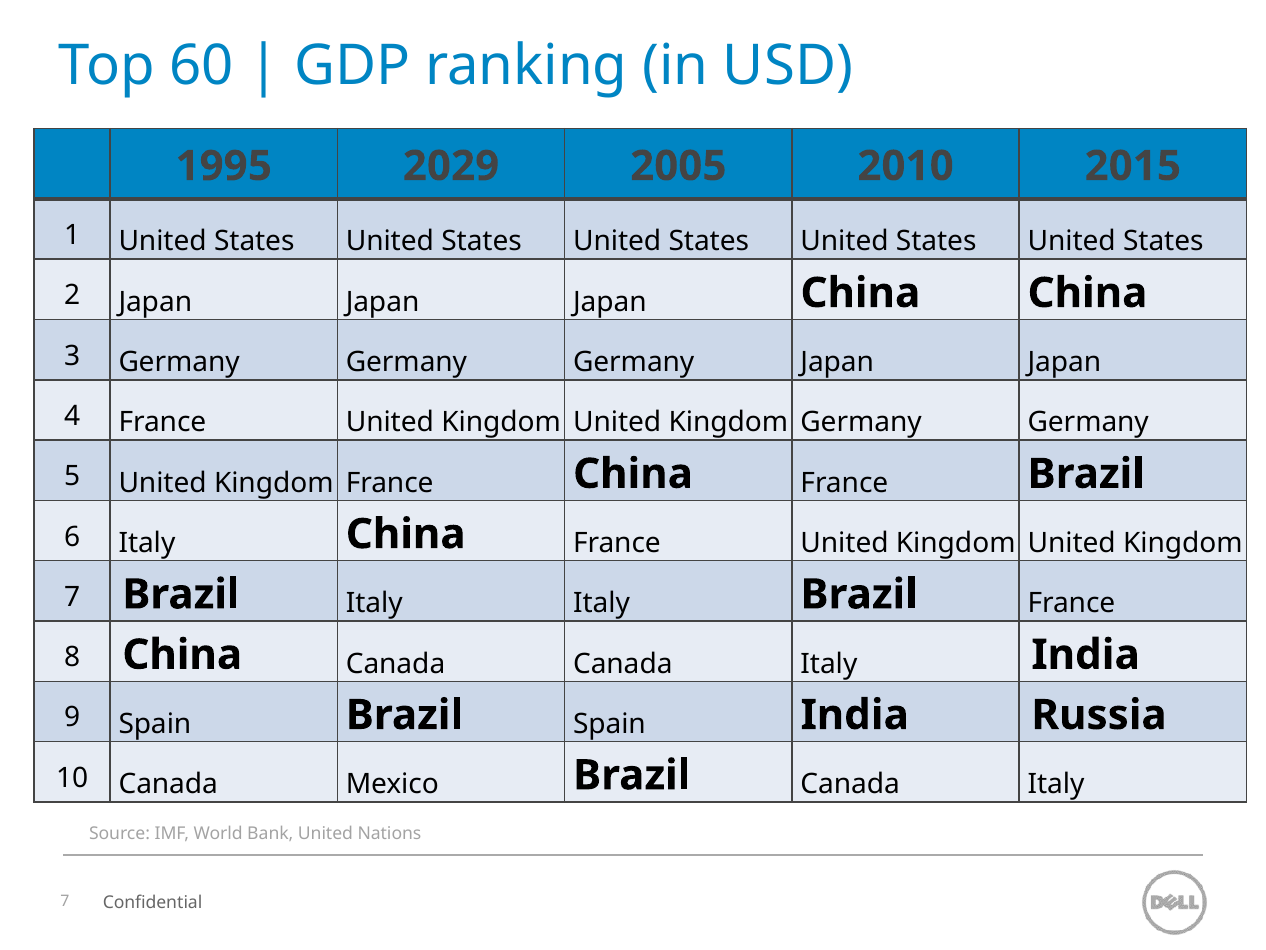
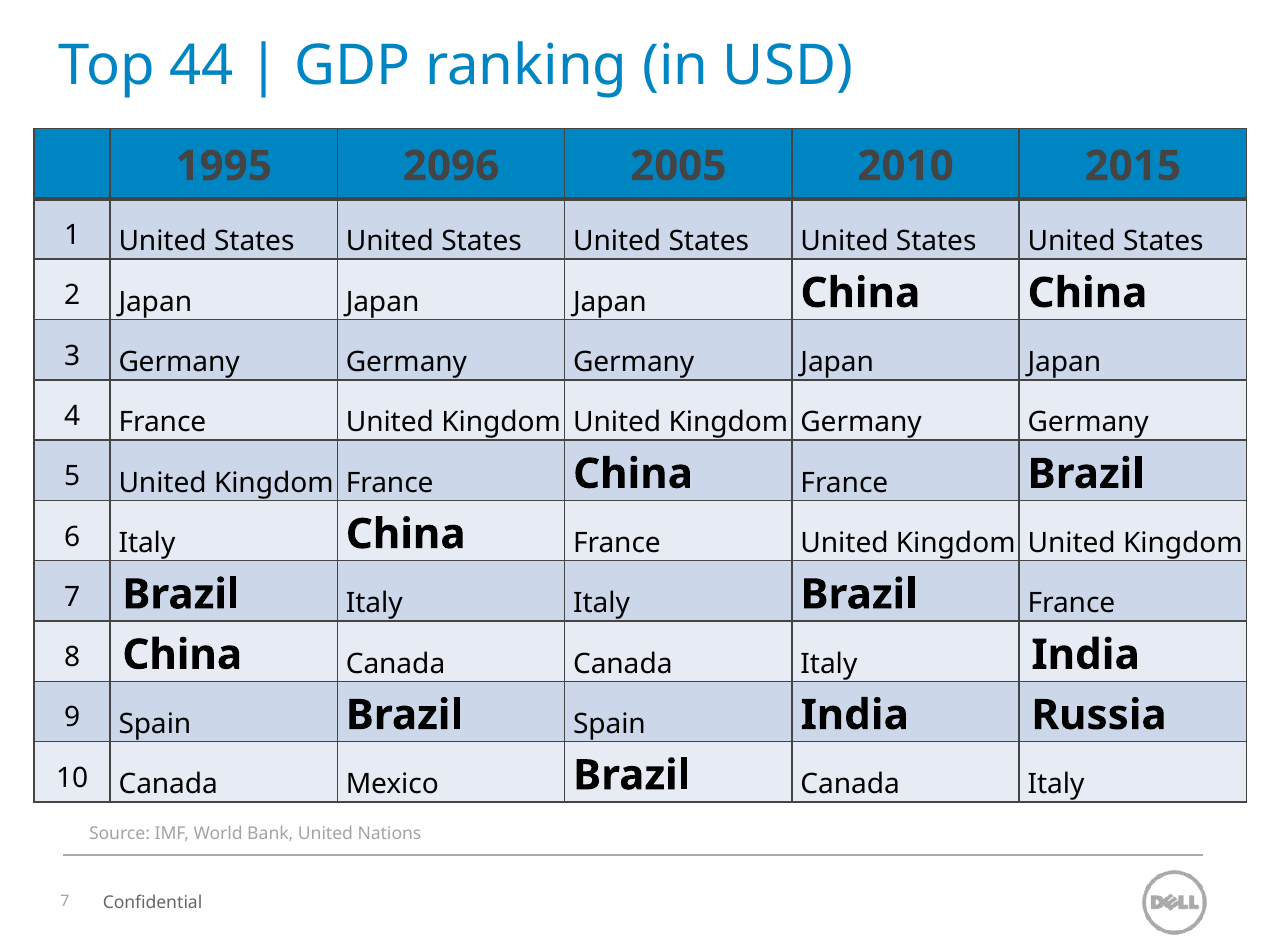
60: 60 -> 44 (202, 66)
2029: 2029 -> 2096 (451, 166)
